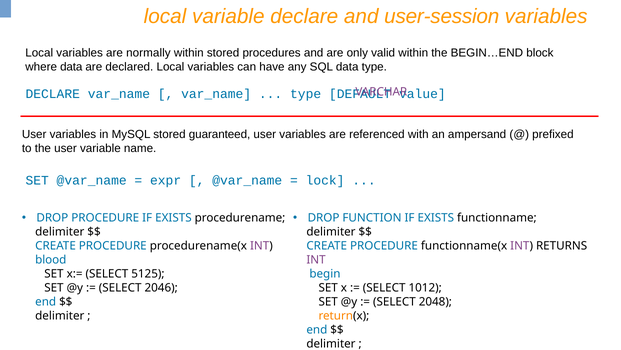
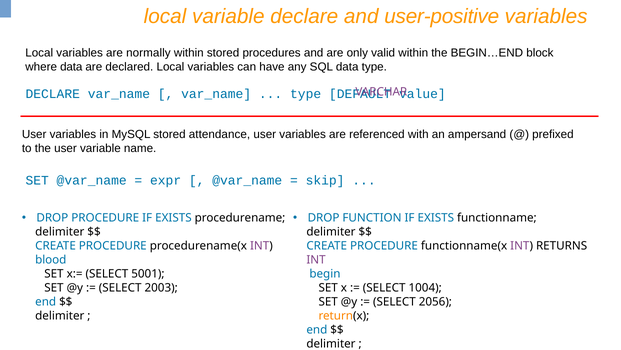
user-session: user-session -> user-positive (442, 16)
guaranteed: guaranteed -> attendance (219, 134)
lock: lock -> skip (325, 180)
5125: 5125 -> 5001 (148, 273)
1012: 1012 -> 1004 (425, 287)
2046: 2046 -> 2003 (161, 287)
2048: 2048 -> 2056 (435, 301)
